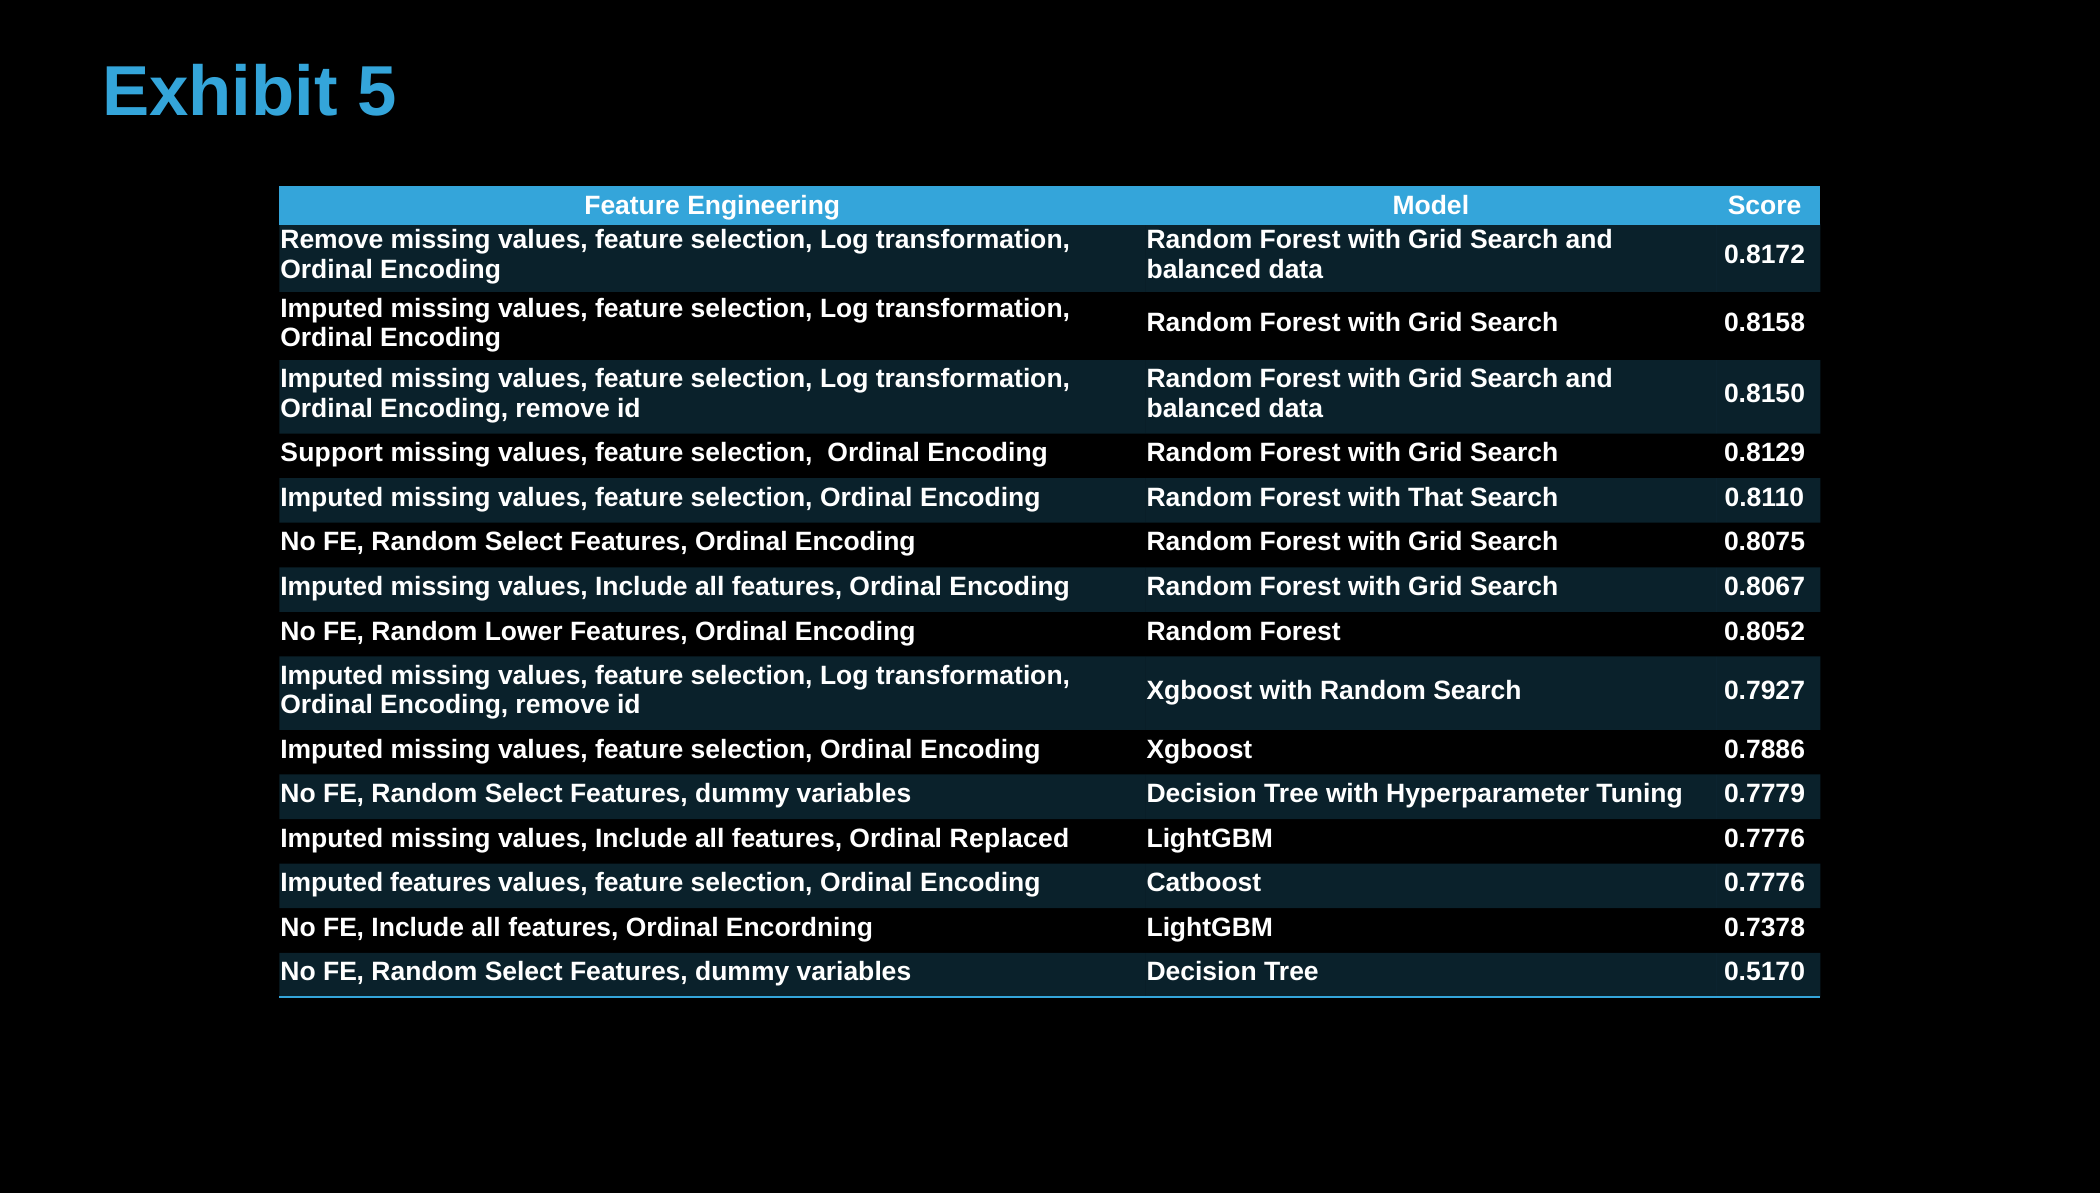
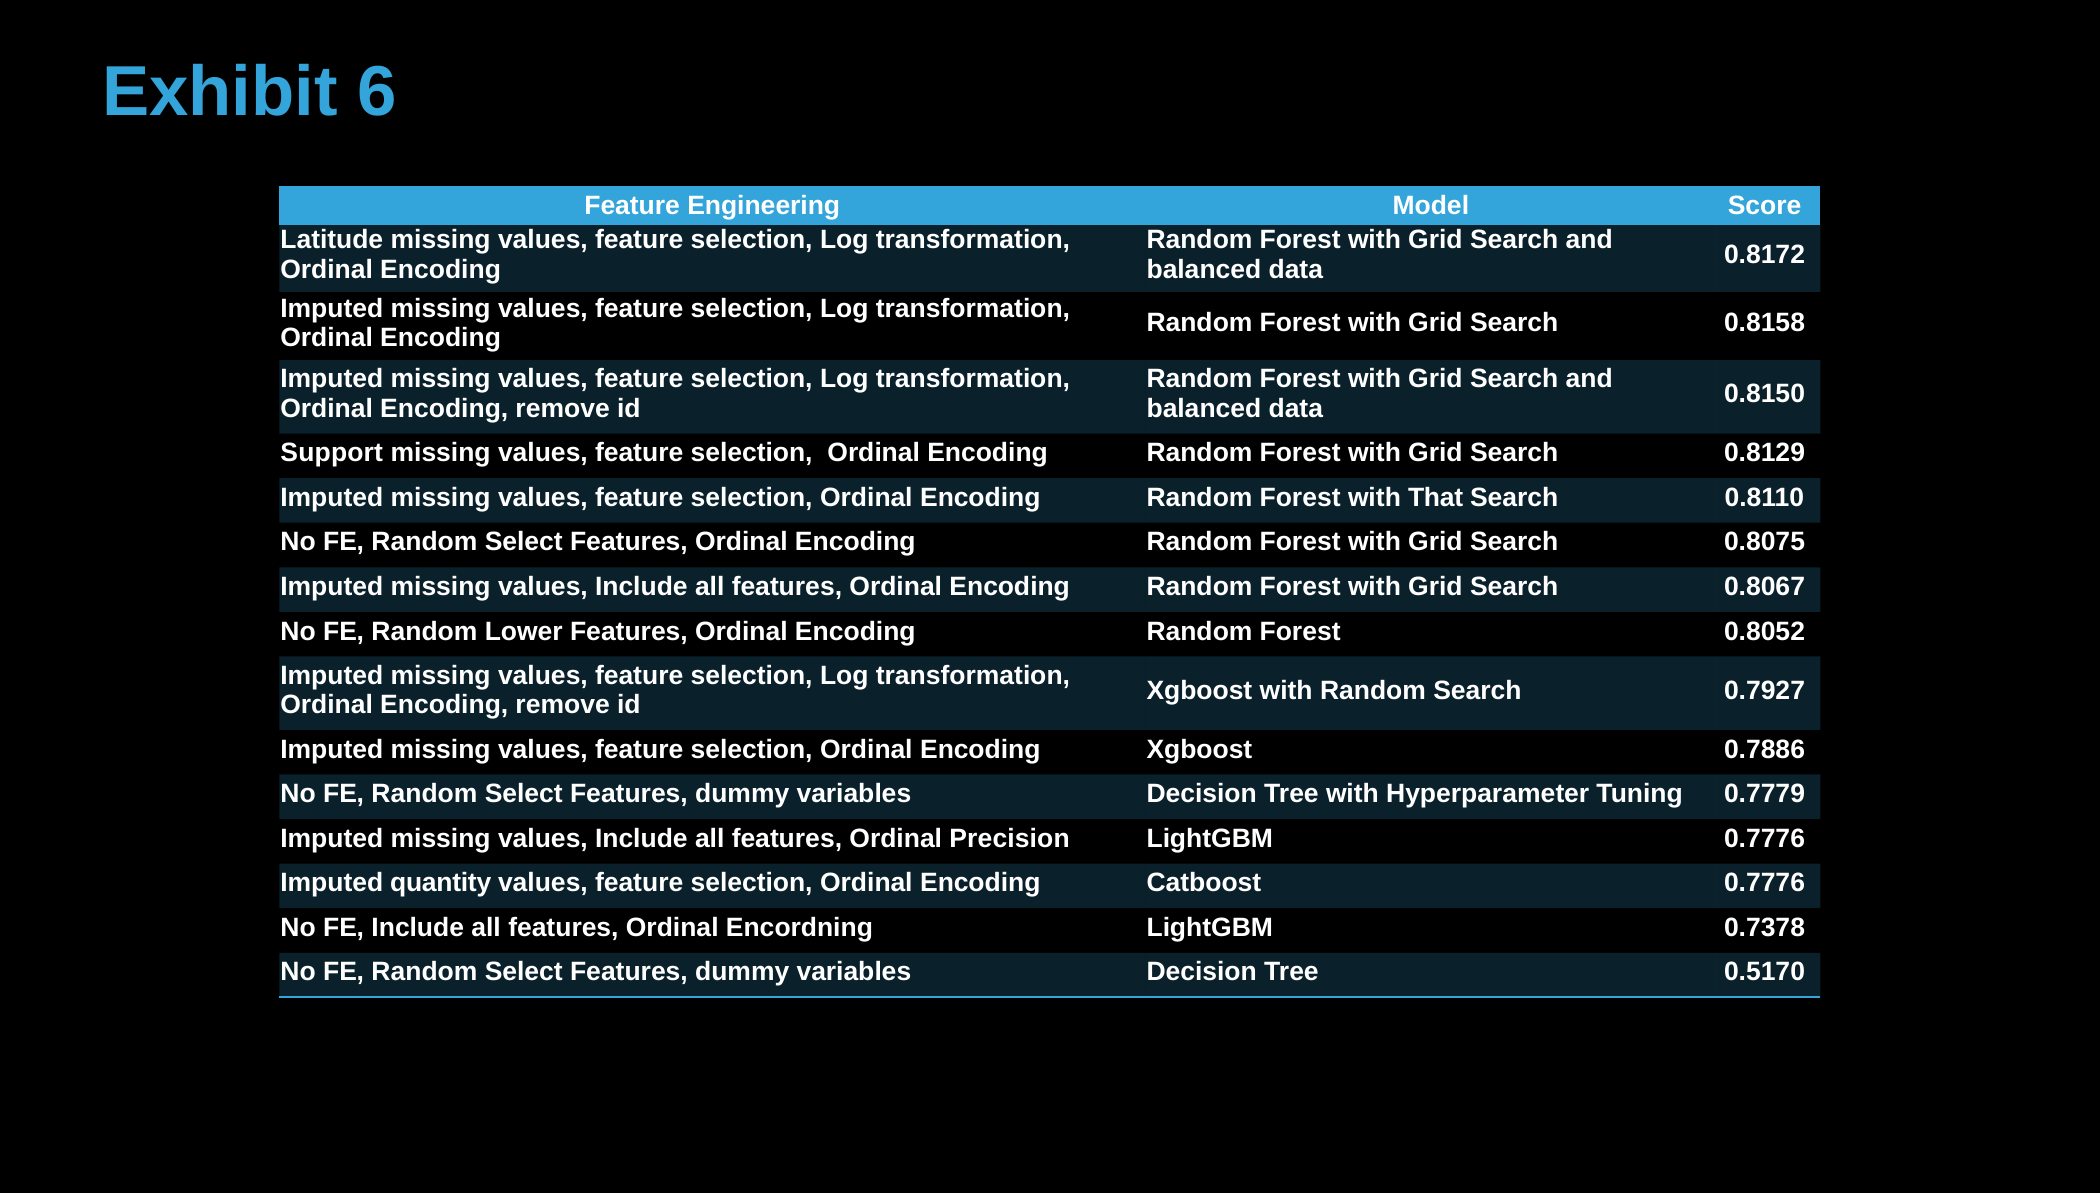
5: 5 -> 6 (377, 92)
Remove: Remove -> Latitude (332, 240)
Replaced: Replaced -> Precision (1010, 839)
Imputed features: features -> quantity (441, 883)
